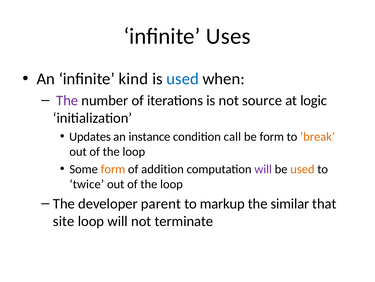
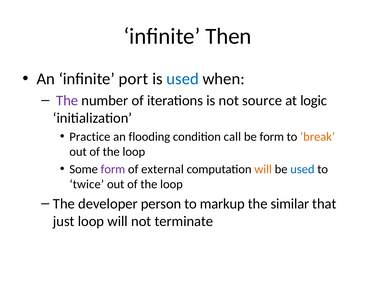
Uses: Uses -> Then (228, 36)
kind: kind -> port (133, 79)
Updates: Updates -> Practice (90, 136)
instance: instance -> flooding (149, 136)
form colour: orange -> purple (113, 169)
addition: addition -> external (162, 169)
will colour: purple -> orange (263, 169)
used colour: orange -> blue (302, 169)
parent: parent -> person (161, 203)
site: site -> just (64, 221)
